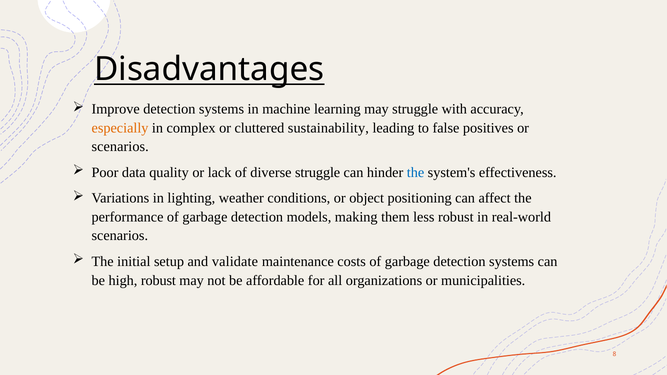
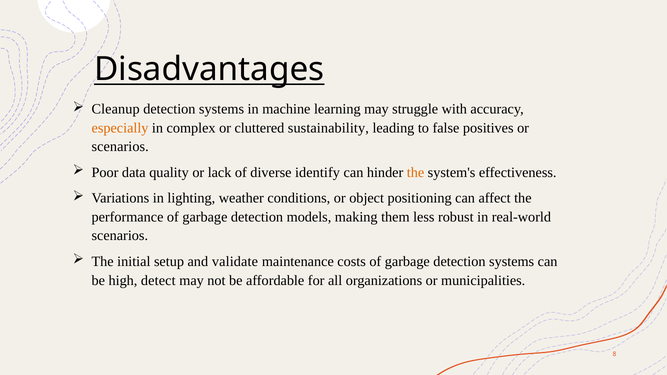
Improve: Improve -> Cleanup (116, 109)
diverse struggle: struggle -> identify (318, 173)
the colour: blue -> orange (416, 173)
high robust: robust -> detect (158, 280)
